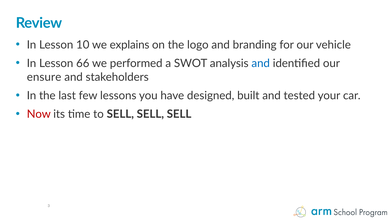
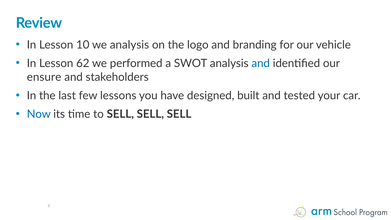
we explains: explains -> analysis (129, 45)
66: 66 -> 62 (83, 63)
Now colour: red -> blue (39, 114)
